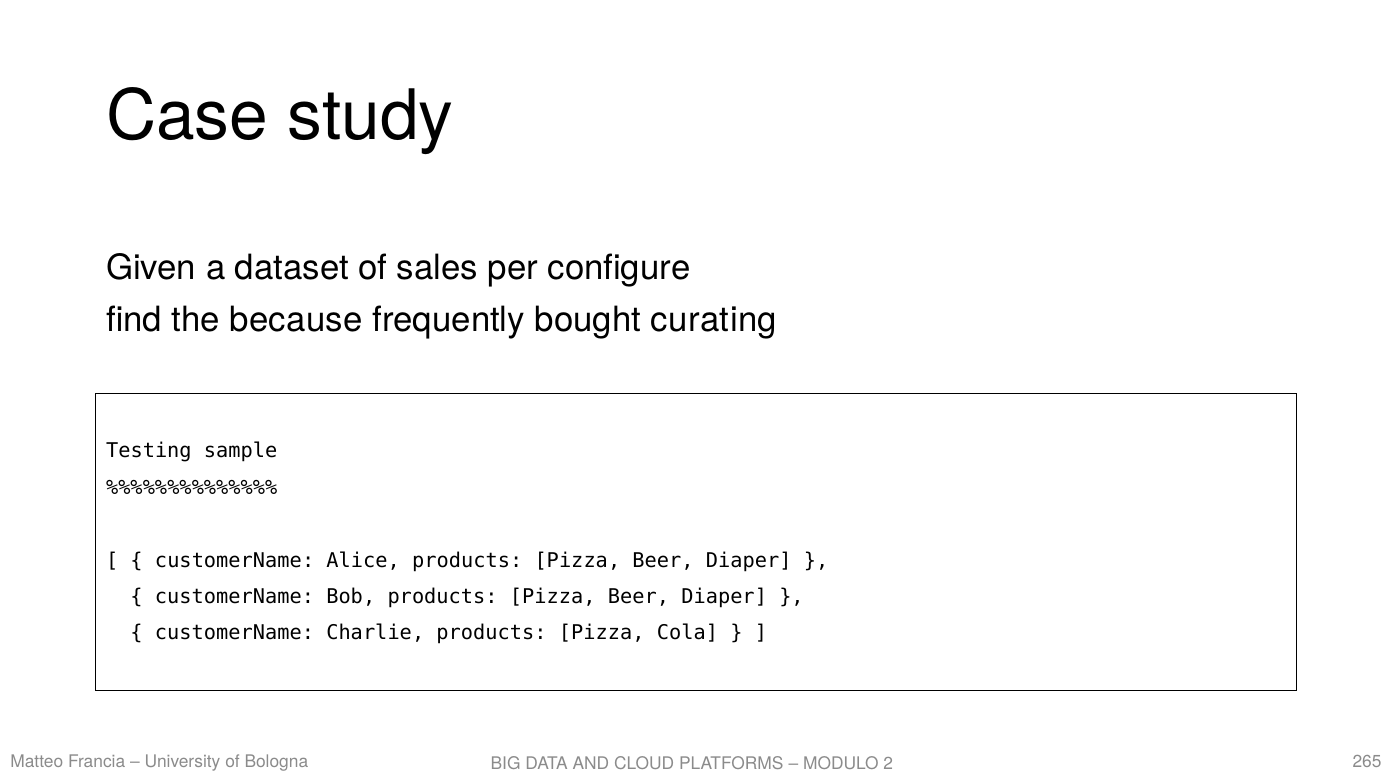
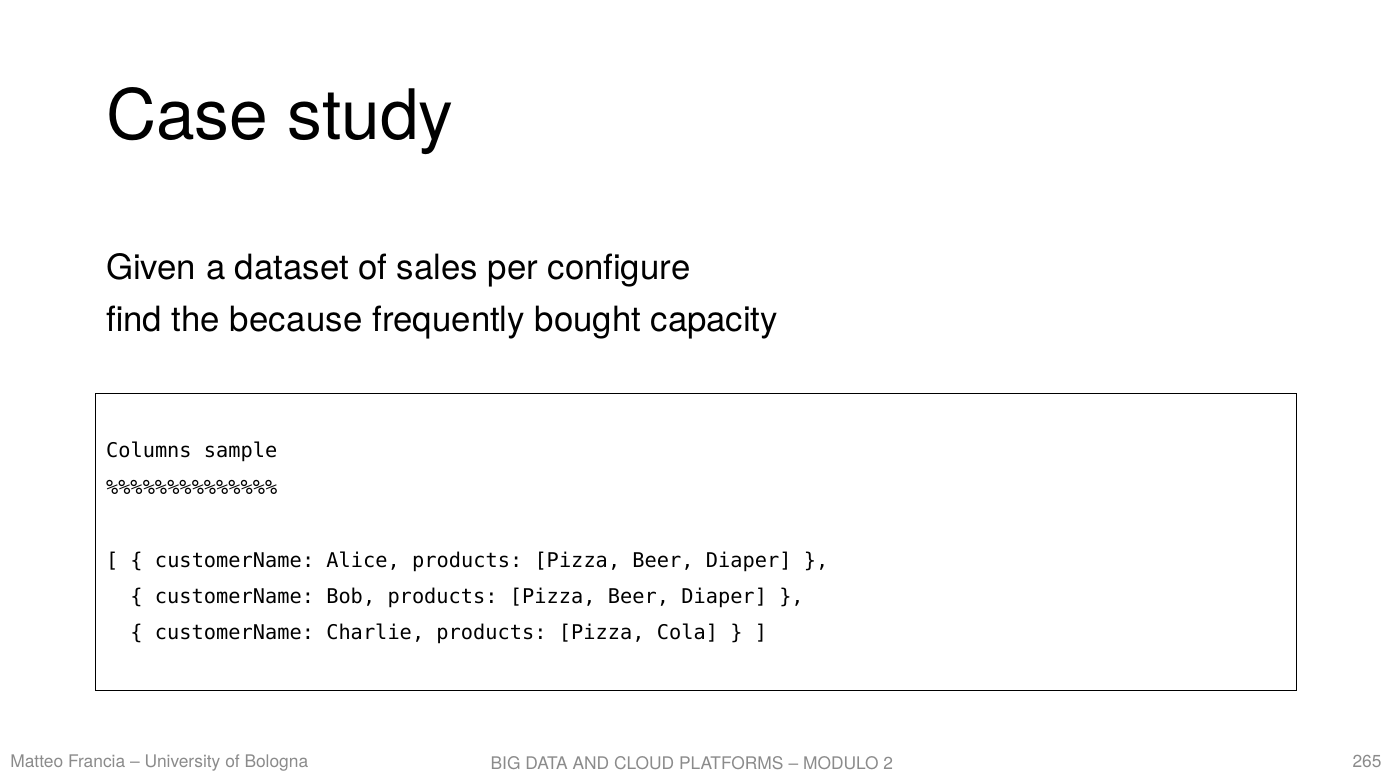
curating: curating -> capacity (714, 320)
Testing: Testing -> Columns (149, 451)
